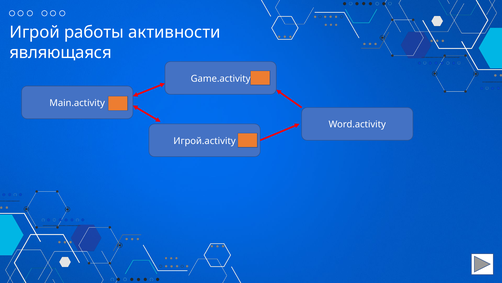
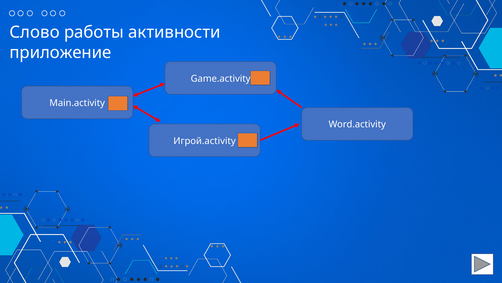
Игрой: Игрой -> Слово (35, 32)
являющаяся: являющаяся -> приложение (60, 52)
